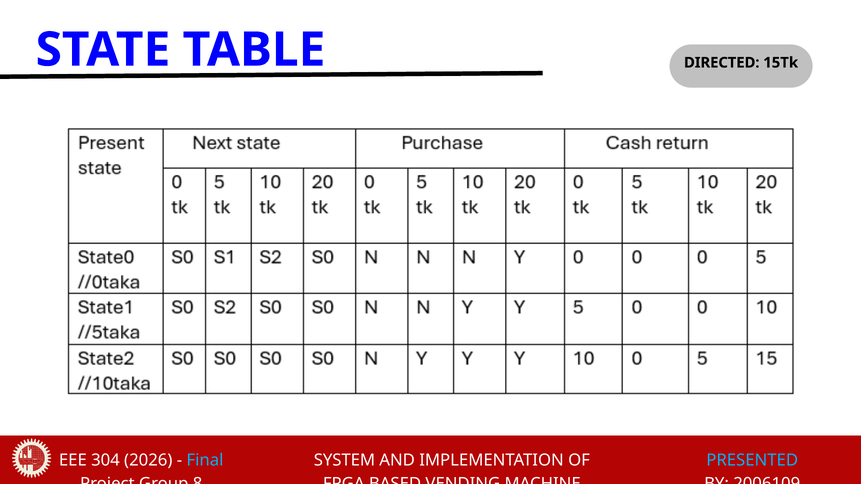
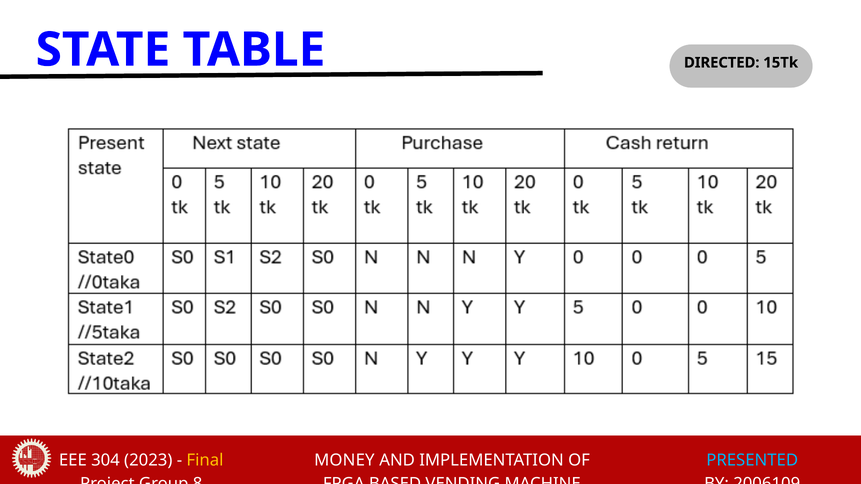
2026: 2026 -> 2023 (148, 460)
Final colour: light blue -> yellow (205, 460)
SYSTEM: SYSTEM -> MONEY (344, 460)
